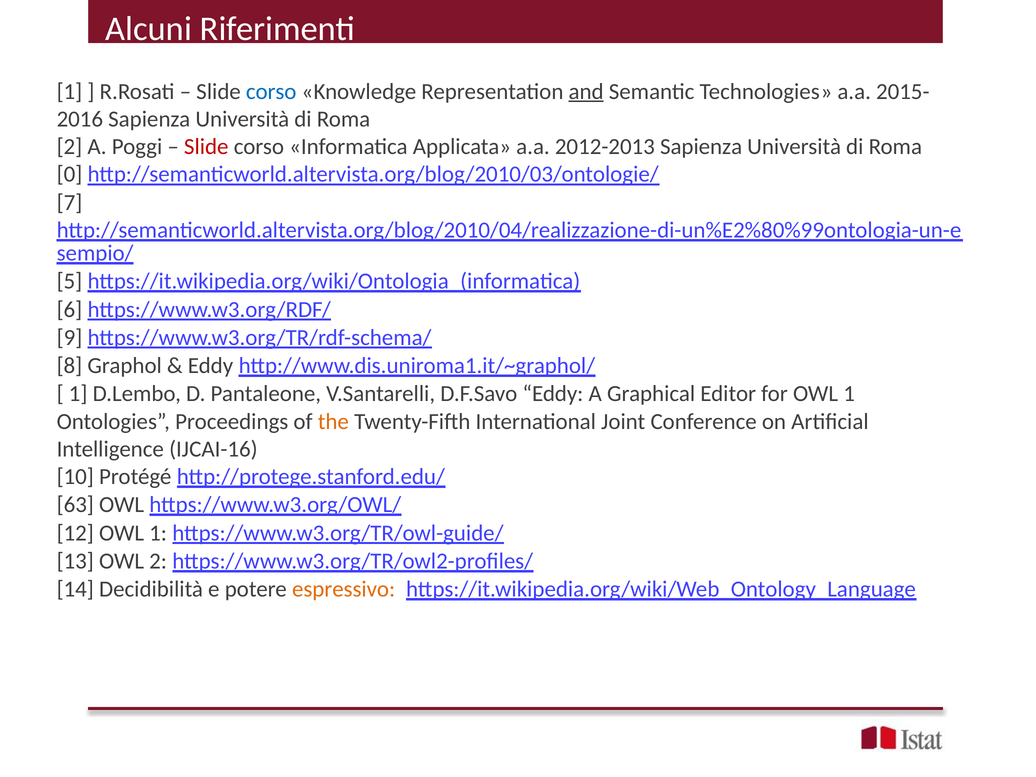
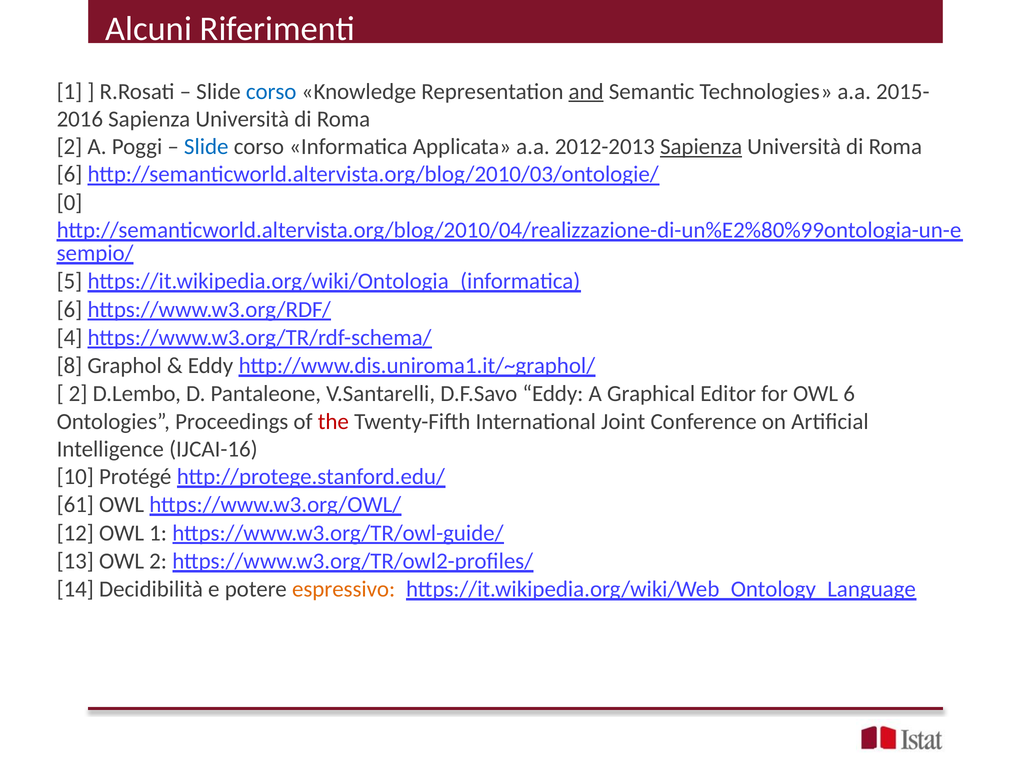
Slide colour: red -> blue (206, 147)
Sapienza underline: none -> present (701, 147)
0: 0 -> 6 (69, 174)
7: 7 -> 0 (69, 203)
9: 9 -> 4 (69, 338)
1: 1 -> 2 (78, 394)
for OWL 1: 1 -> 6 (849, 394)
the colour: orange -> red (333, 421)
63: 63 -> 61 (75, 505)
